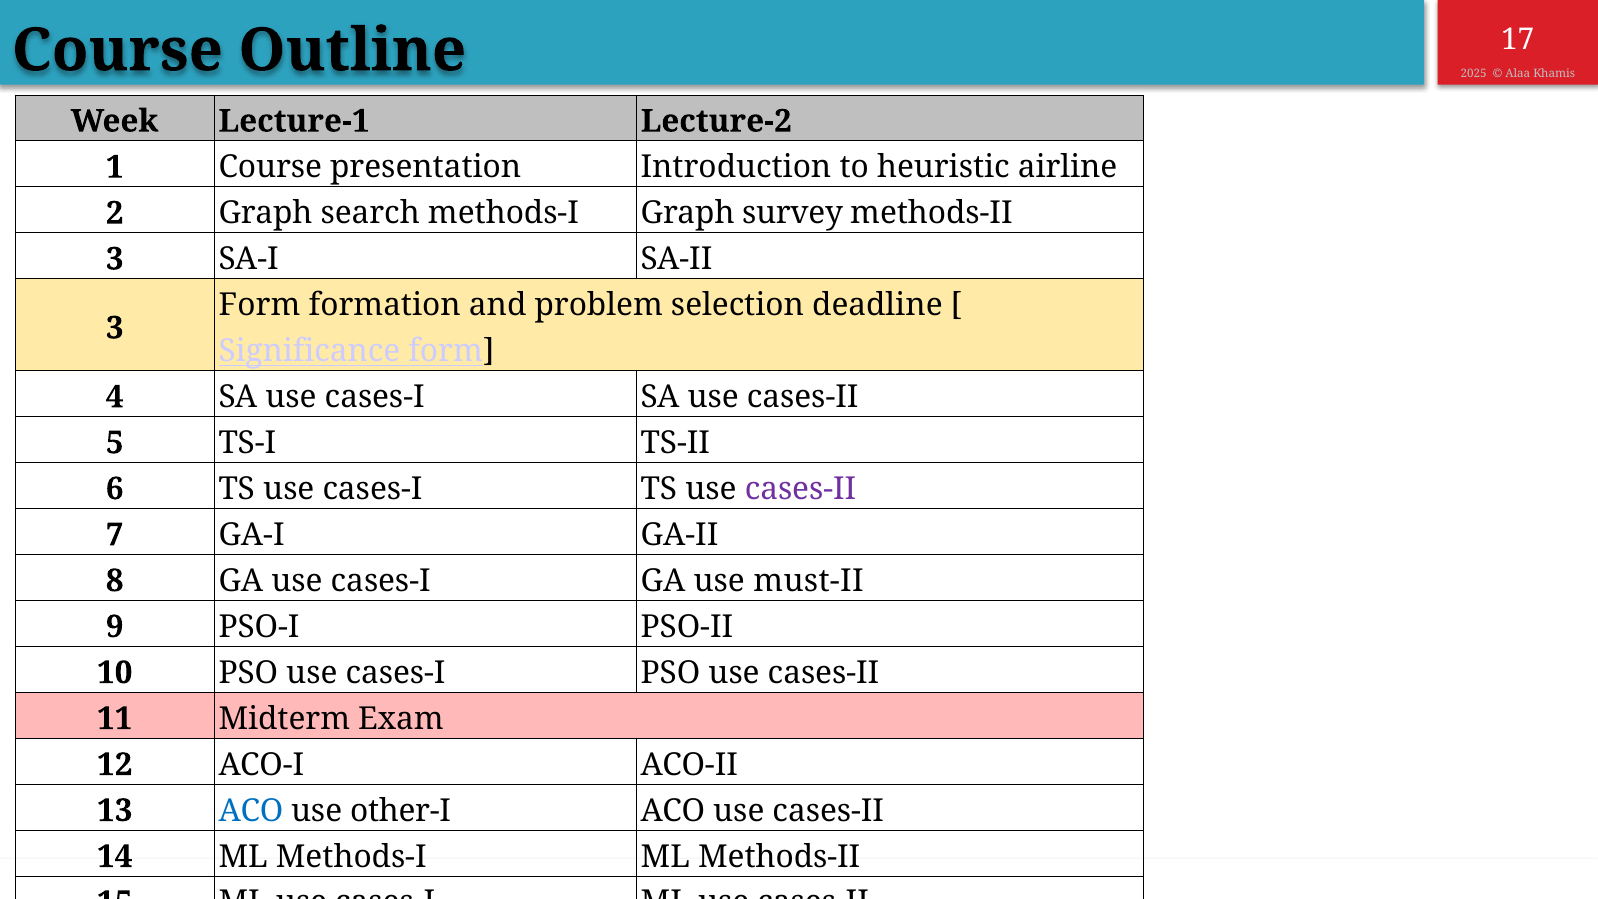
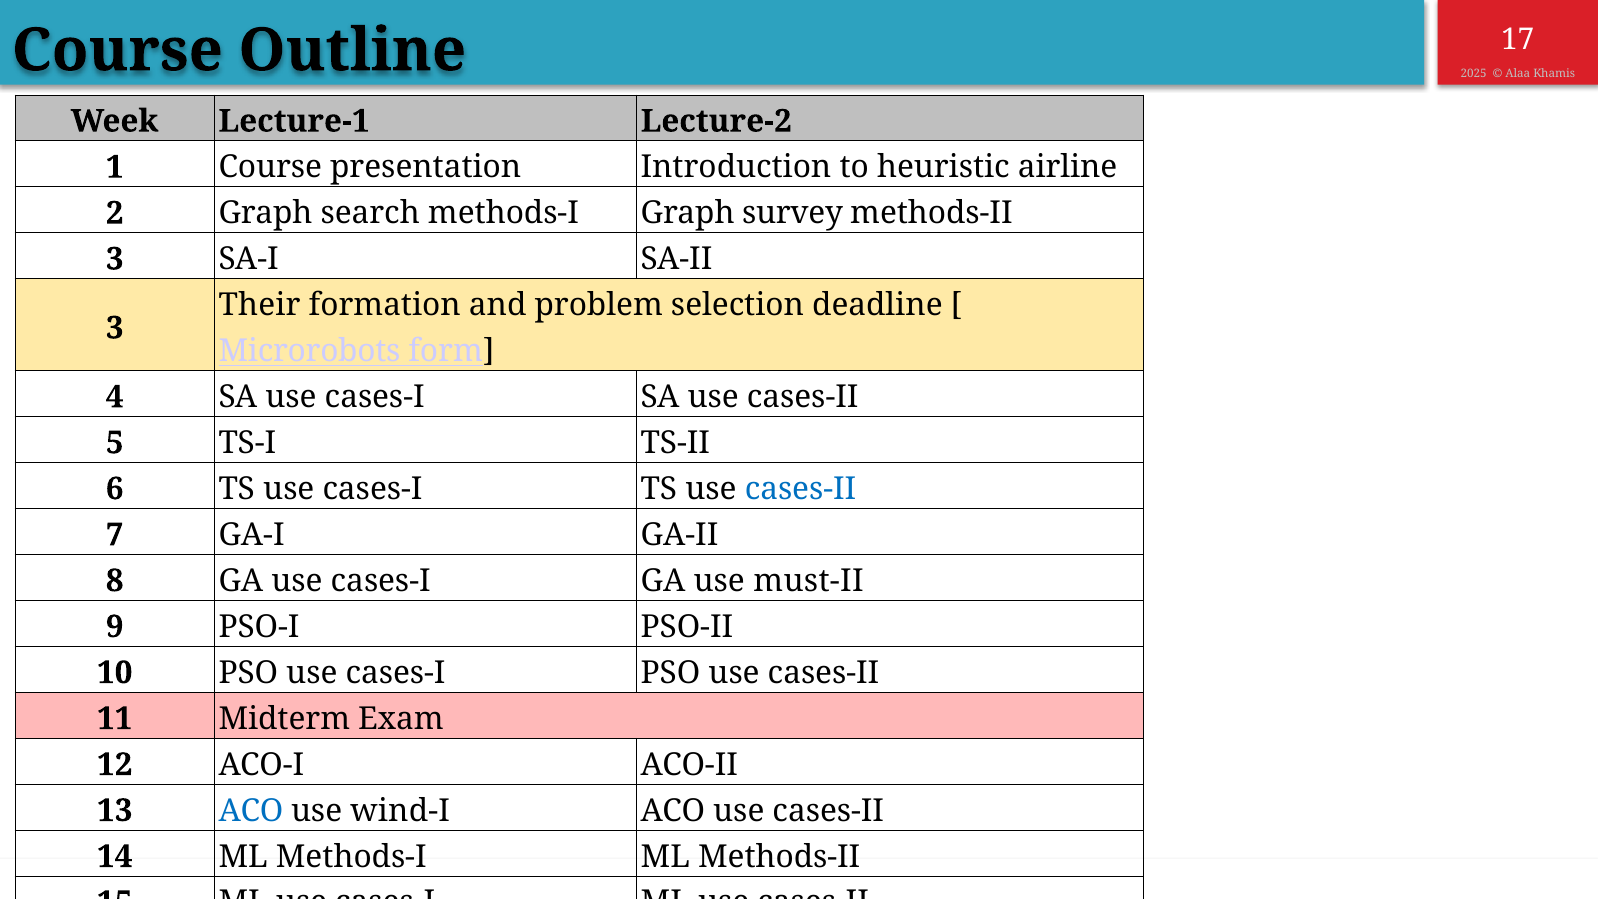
Form: Form -> Their (260, 305)
Significance: Significance -> Microrobots (310, 351)
cases-II colour: purple -> blue (800, 489)
other-I: other-I -> wind-I (400, 810)
